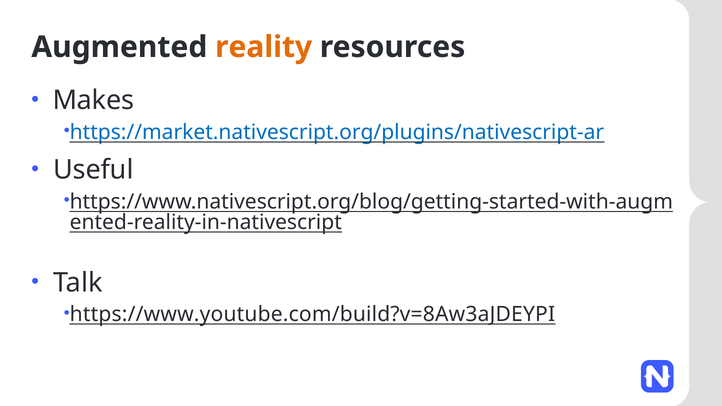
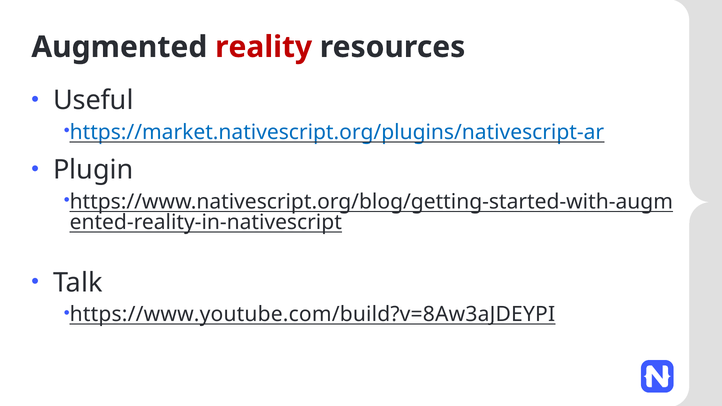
reality colour: orange -> red (264, 47)
Makes: Makes -> Useful (93, 100)
Useful: Useful -> Plugin (93, 170)
